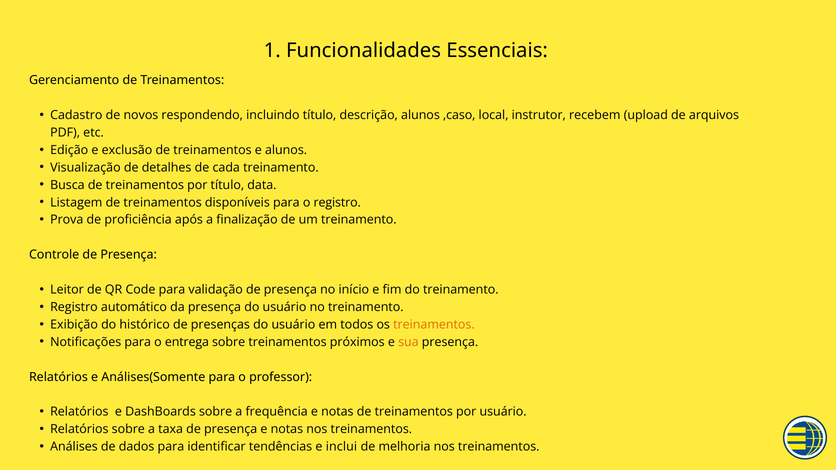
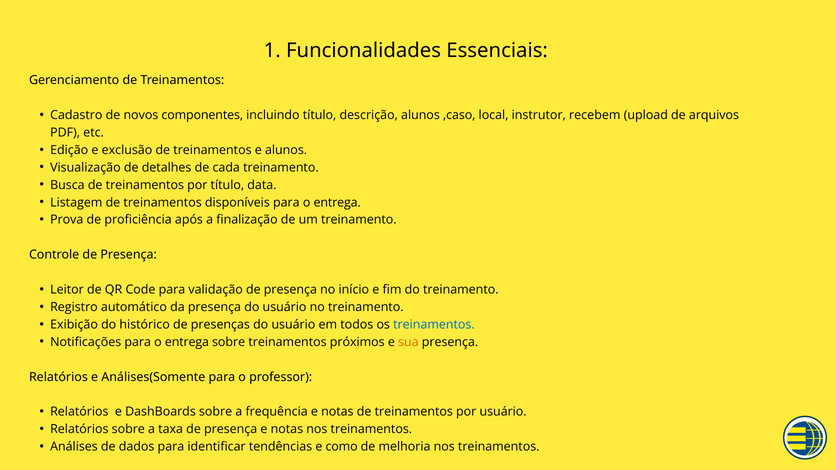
respondendo: respondendo -> componentes (202, 115)
disponíveis para o registro: registro -> entrega (337, 203)
treinamentos colour: orange -> blue (434, 325)
inclui: inclui -> como (342, 447)
